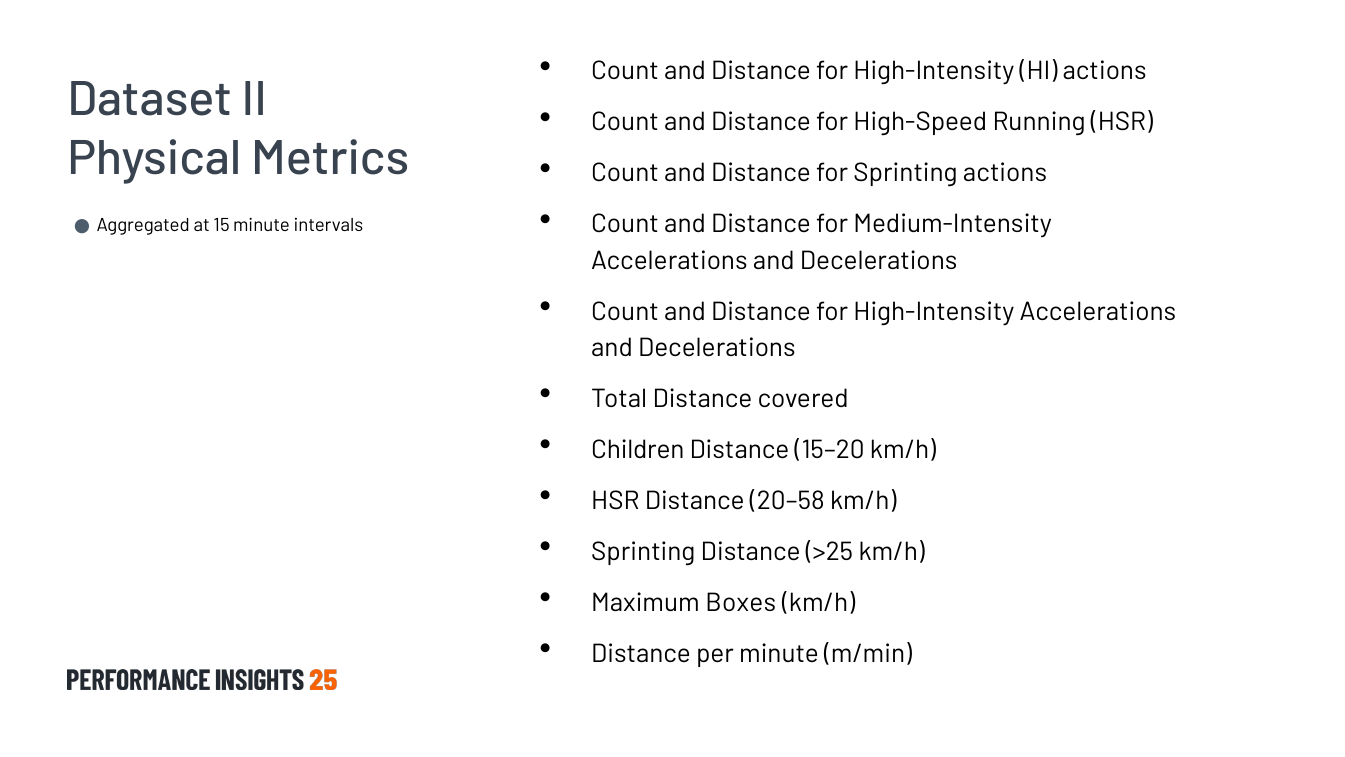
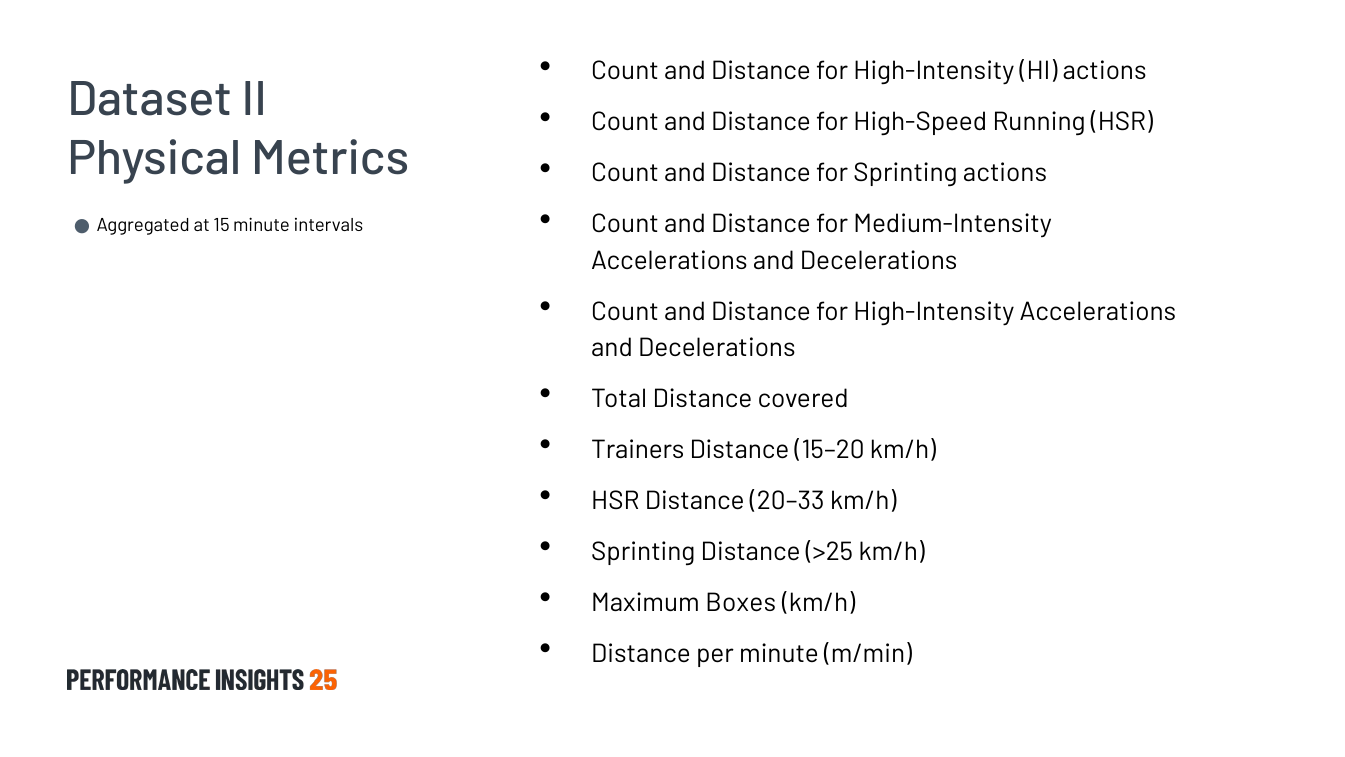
Children: Children -> Trainers (638, 449)
20–58: 20–58 -> 20–33 (787, 500)
